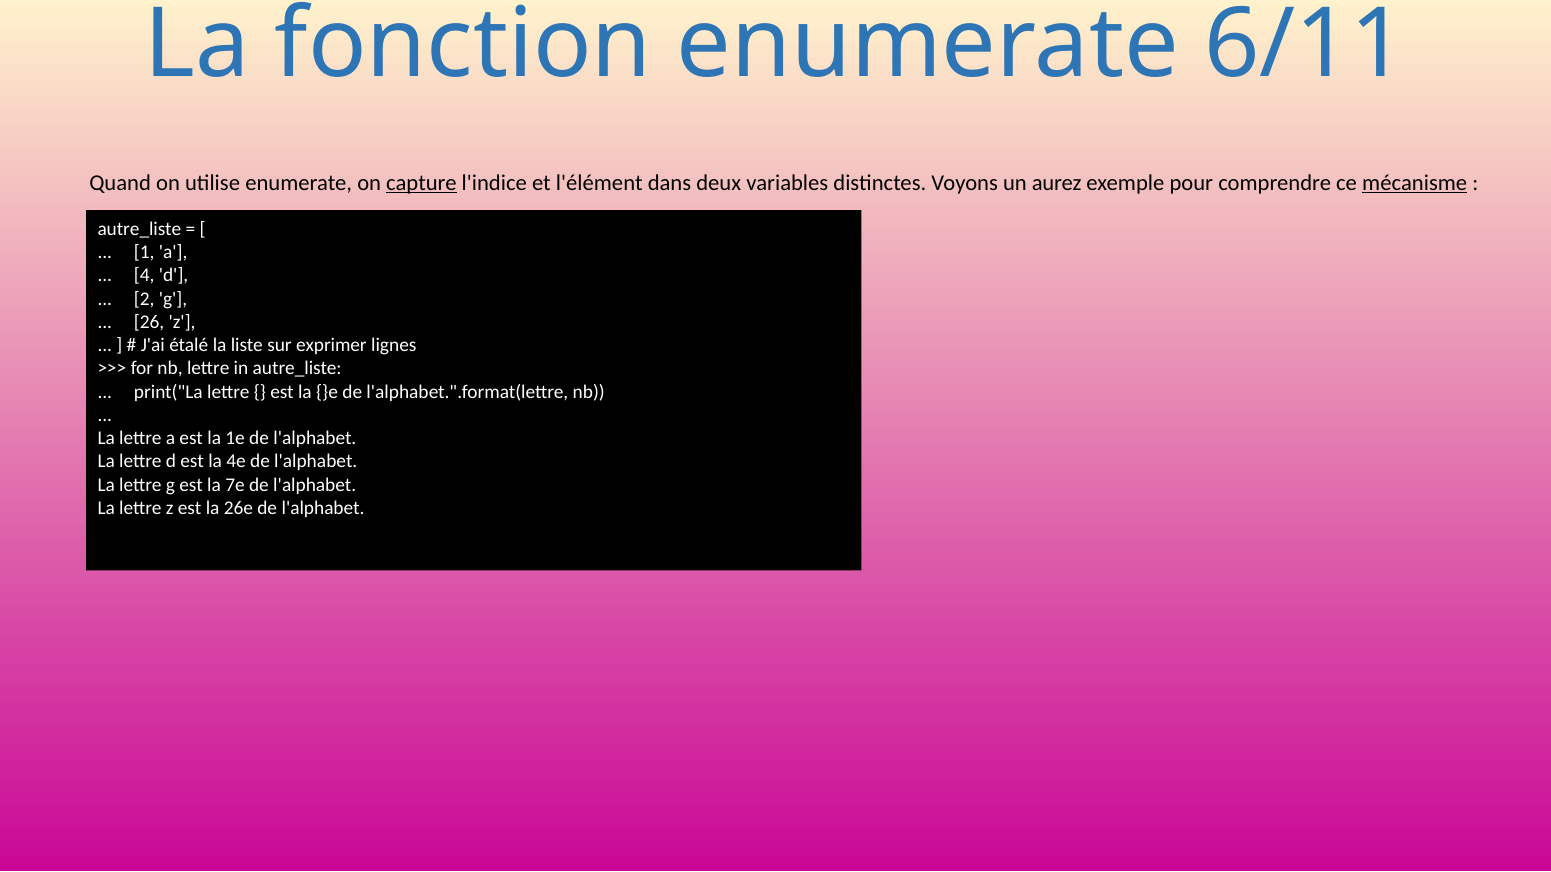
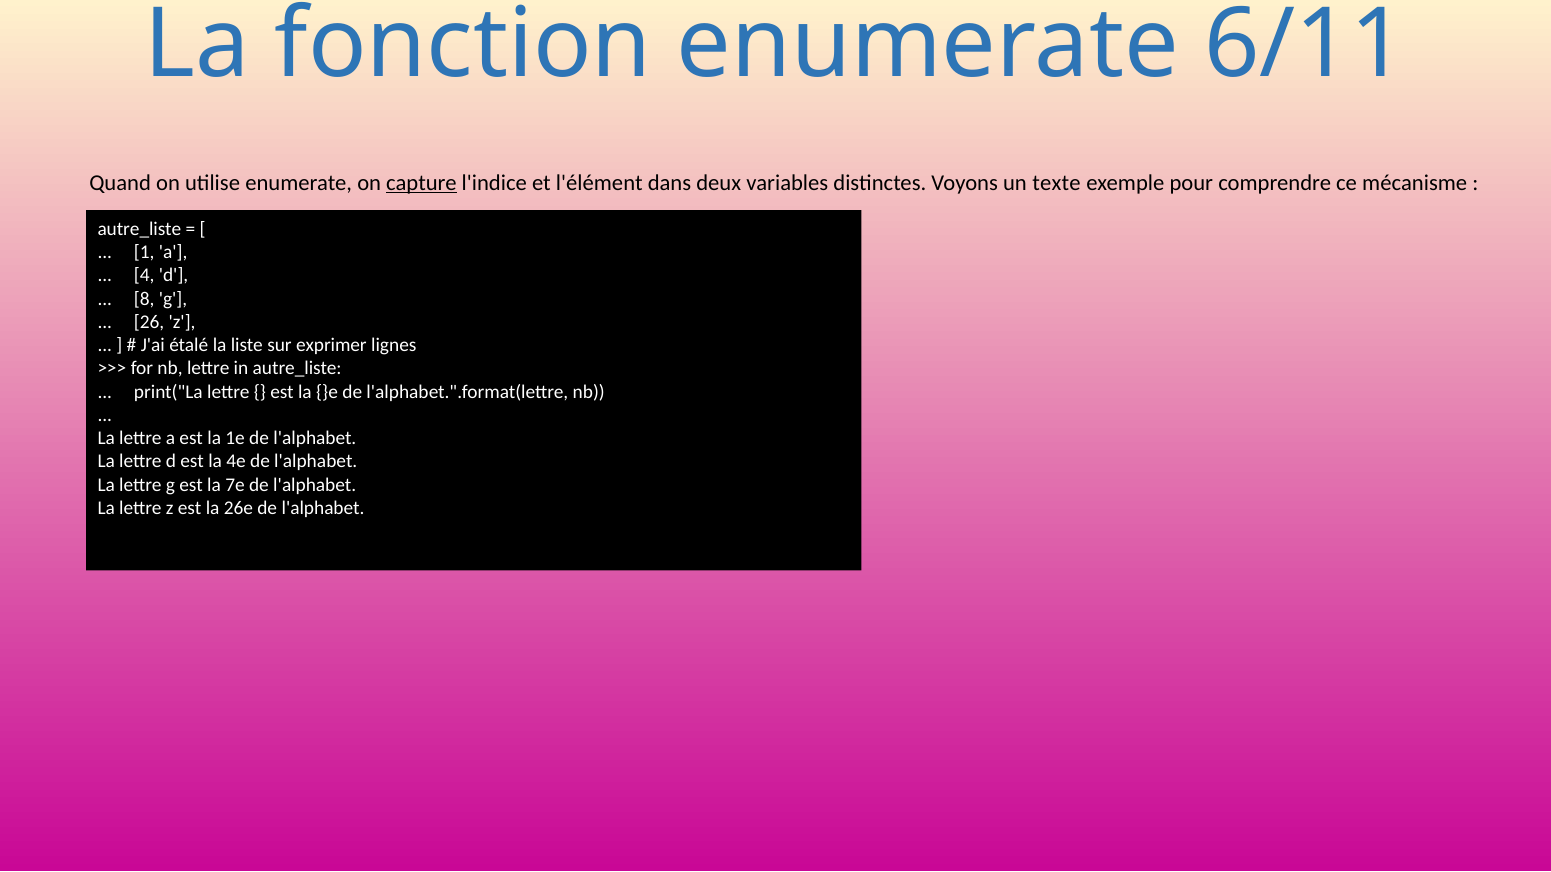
aurez: aurez -> texte (1056, 183)
mécanisme underline: present -> none (1415, 183)
2: 2 -> 8 (144, 299)
